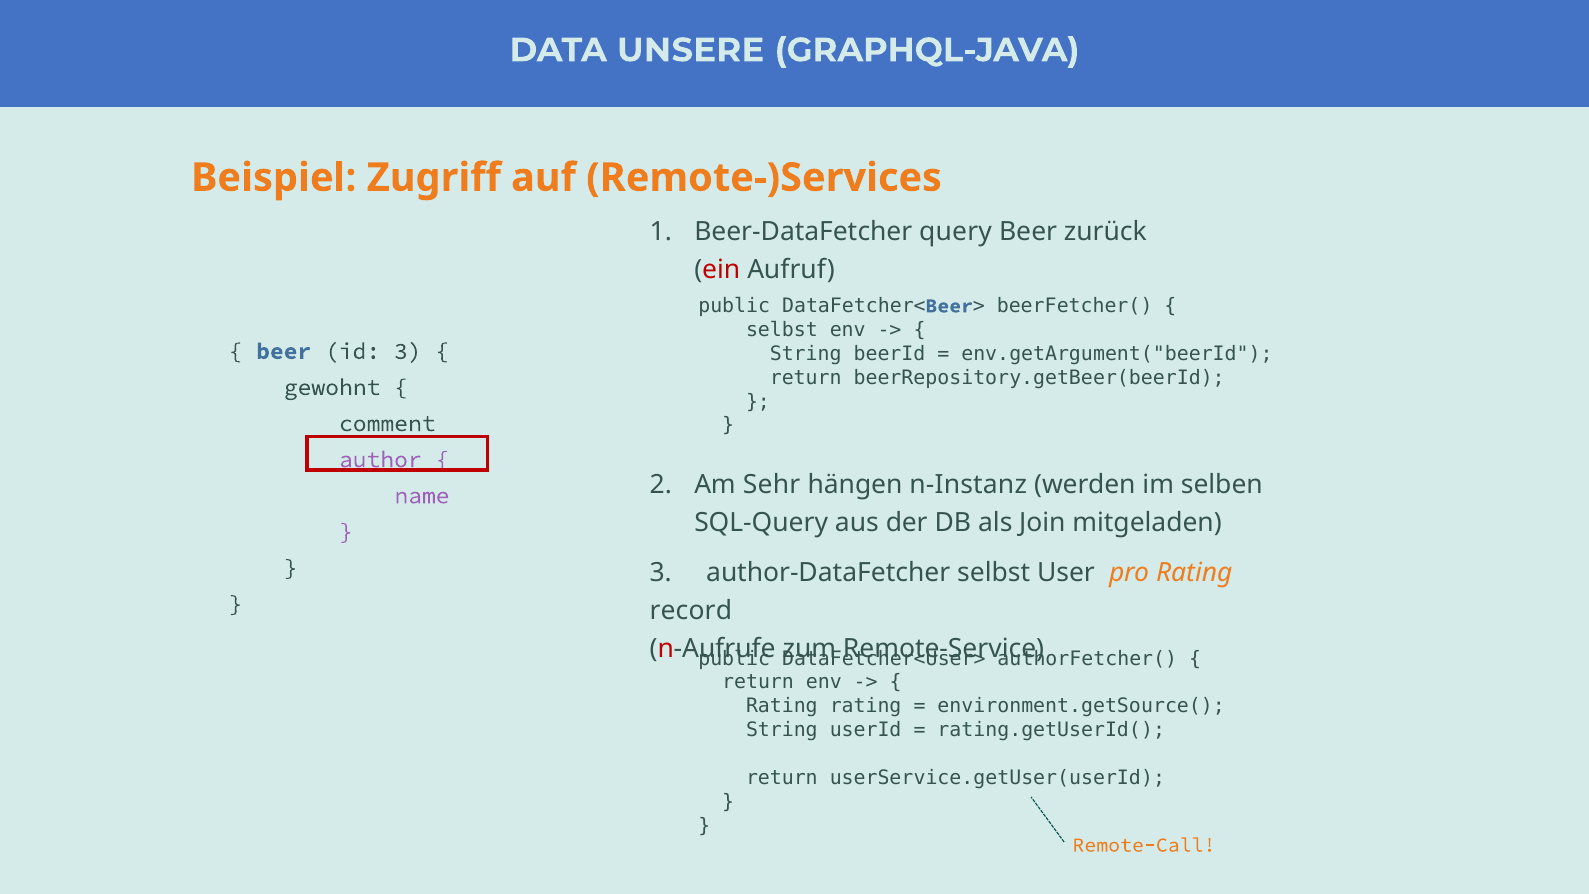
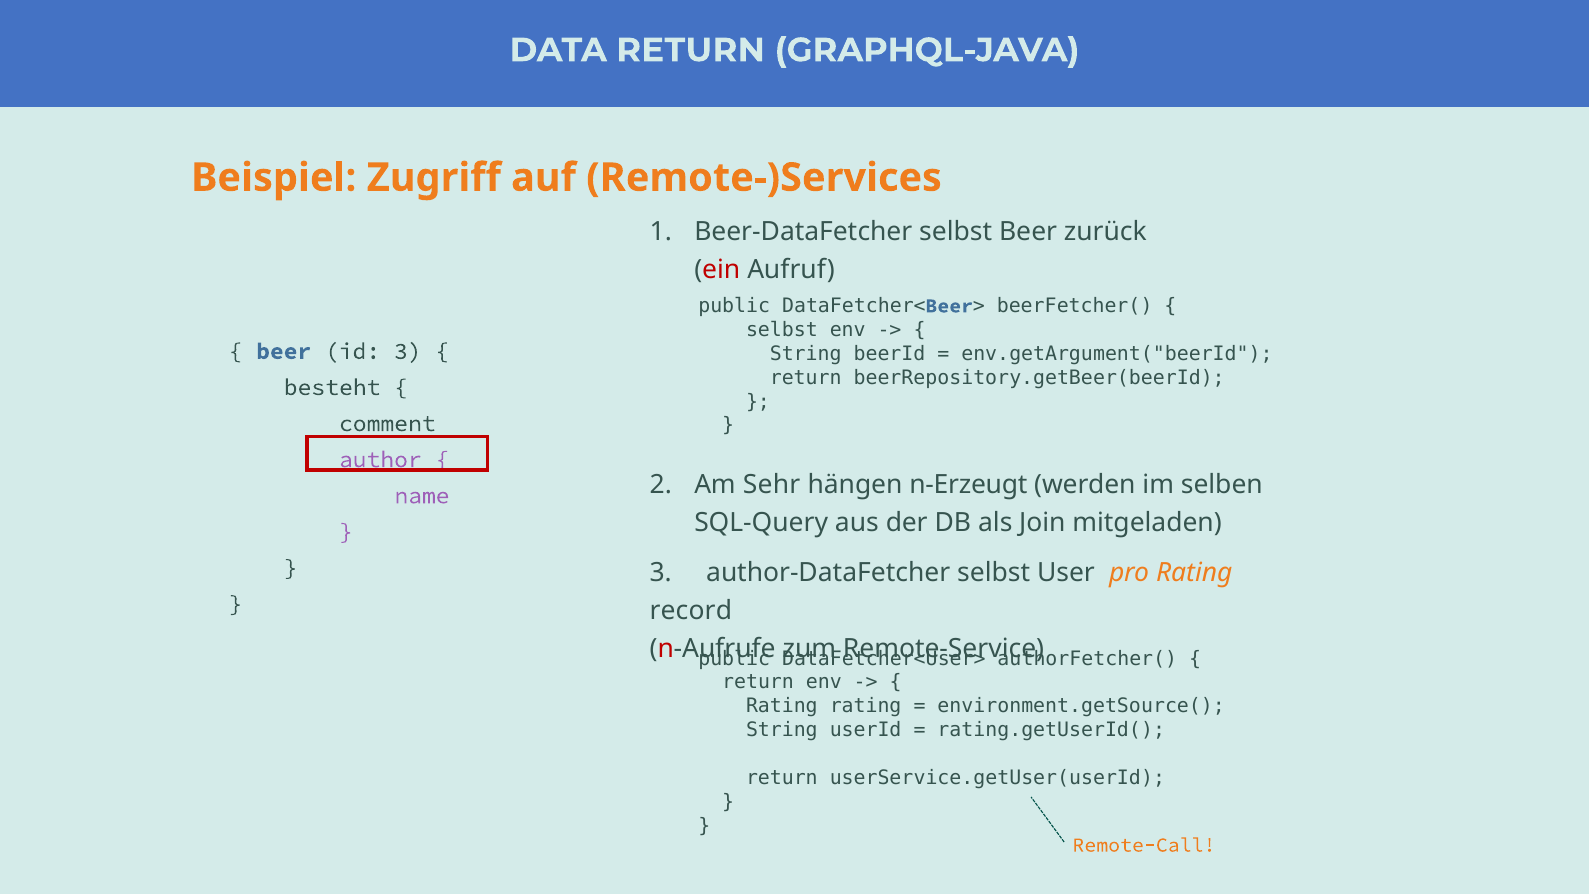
DATA UNSERE: UNSERE -> RETURN (691, 50)
Beer-DataFetcher query: query -> selbst (956, 231)
gewohnt: gewohnt -> besteht (332, 387)
n-Instanz: n-Instanz -> n-Erzeugt (968, 484)
